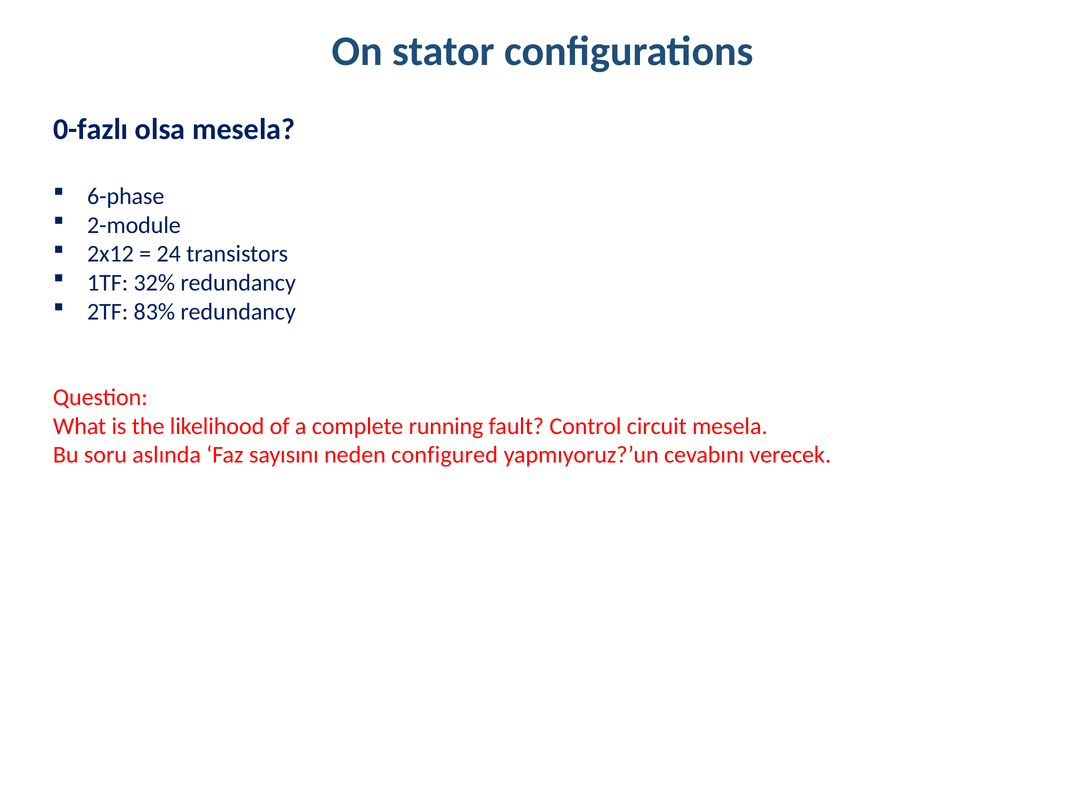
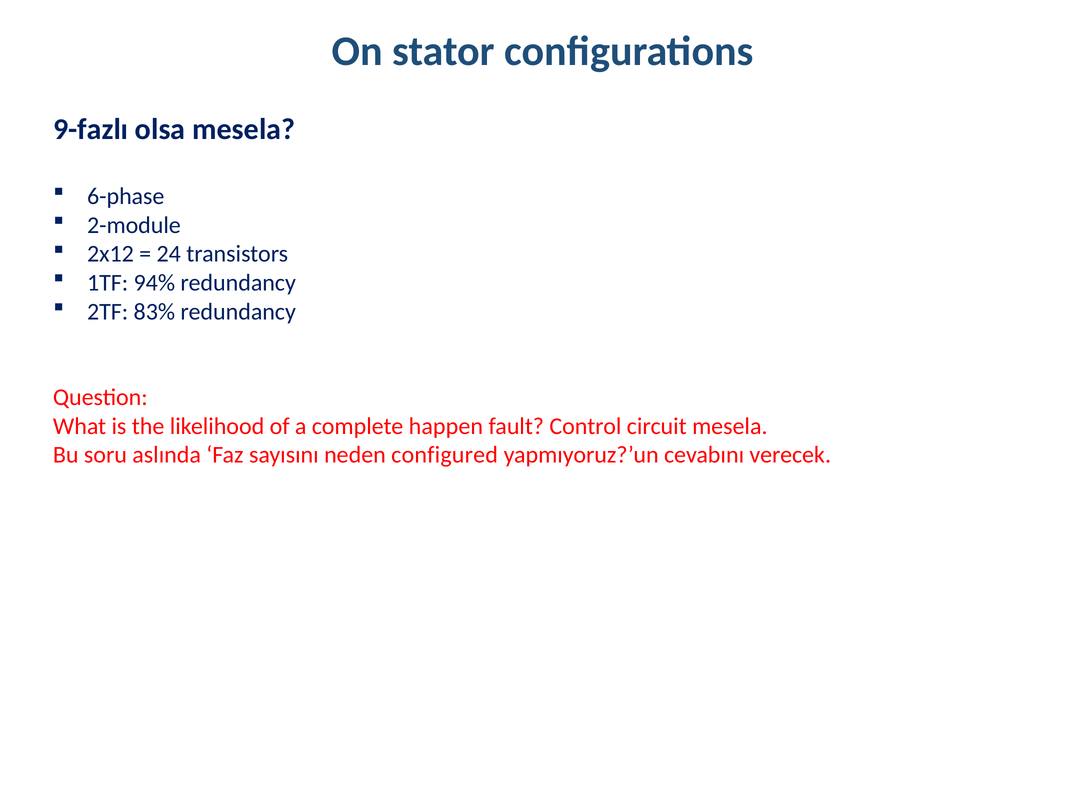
0-fazlı: 0-fazlı -> 9-fazlı (91, 129)
32%: 32% -> 94% (154, 283)
running: running -> happen (446, 426)
